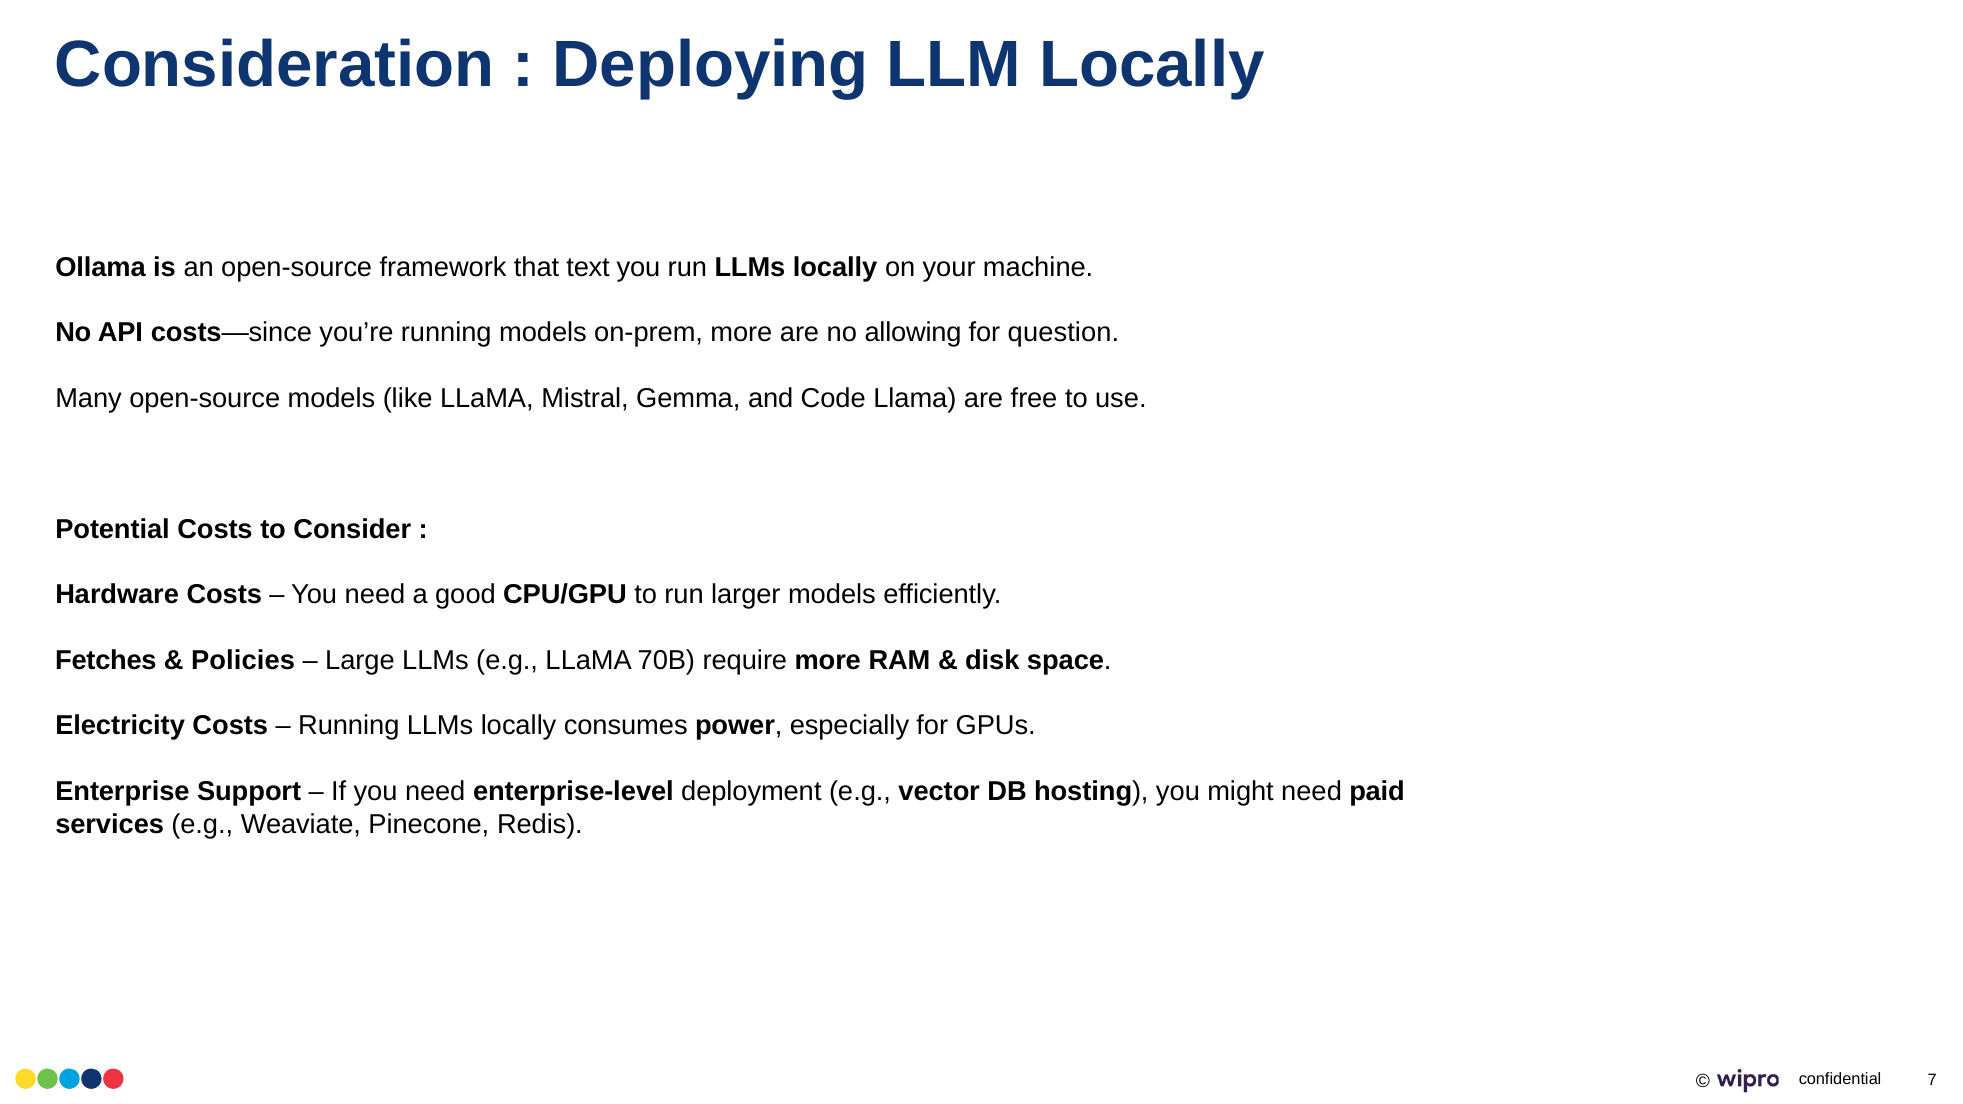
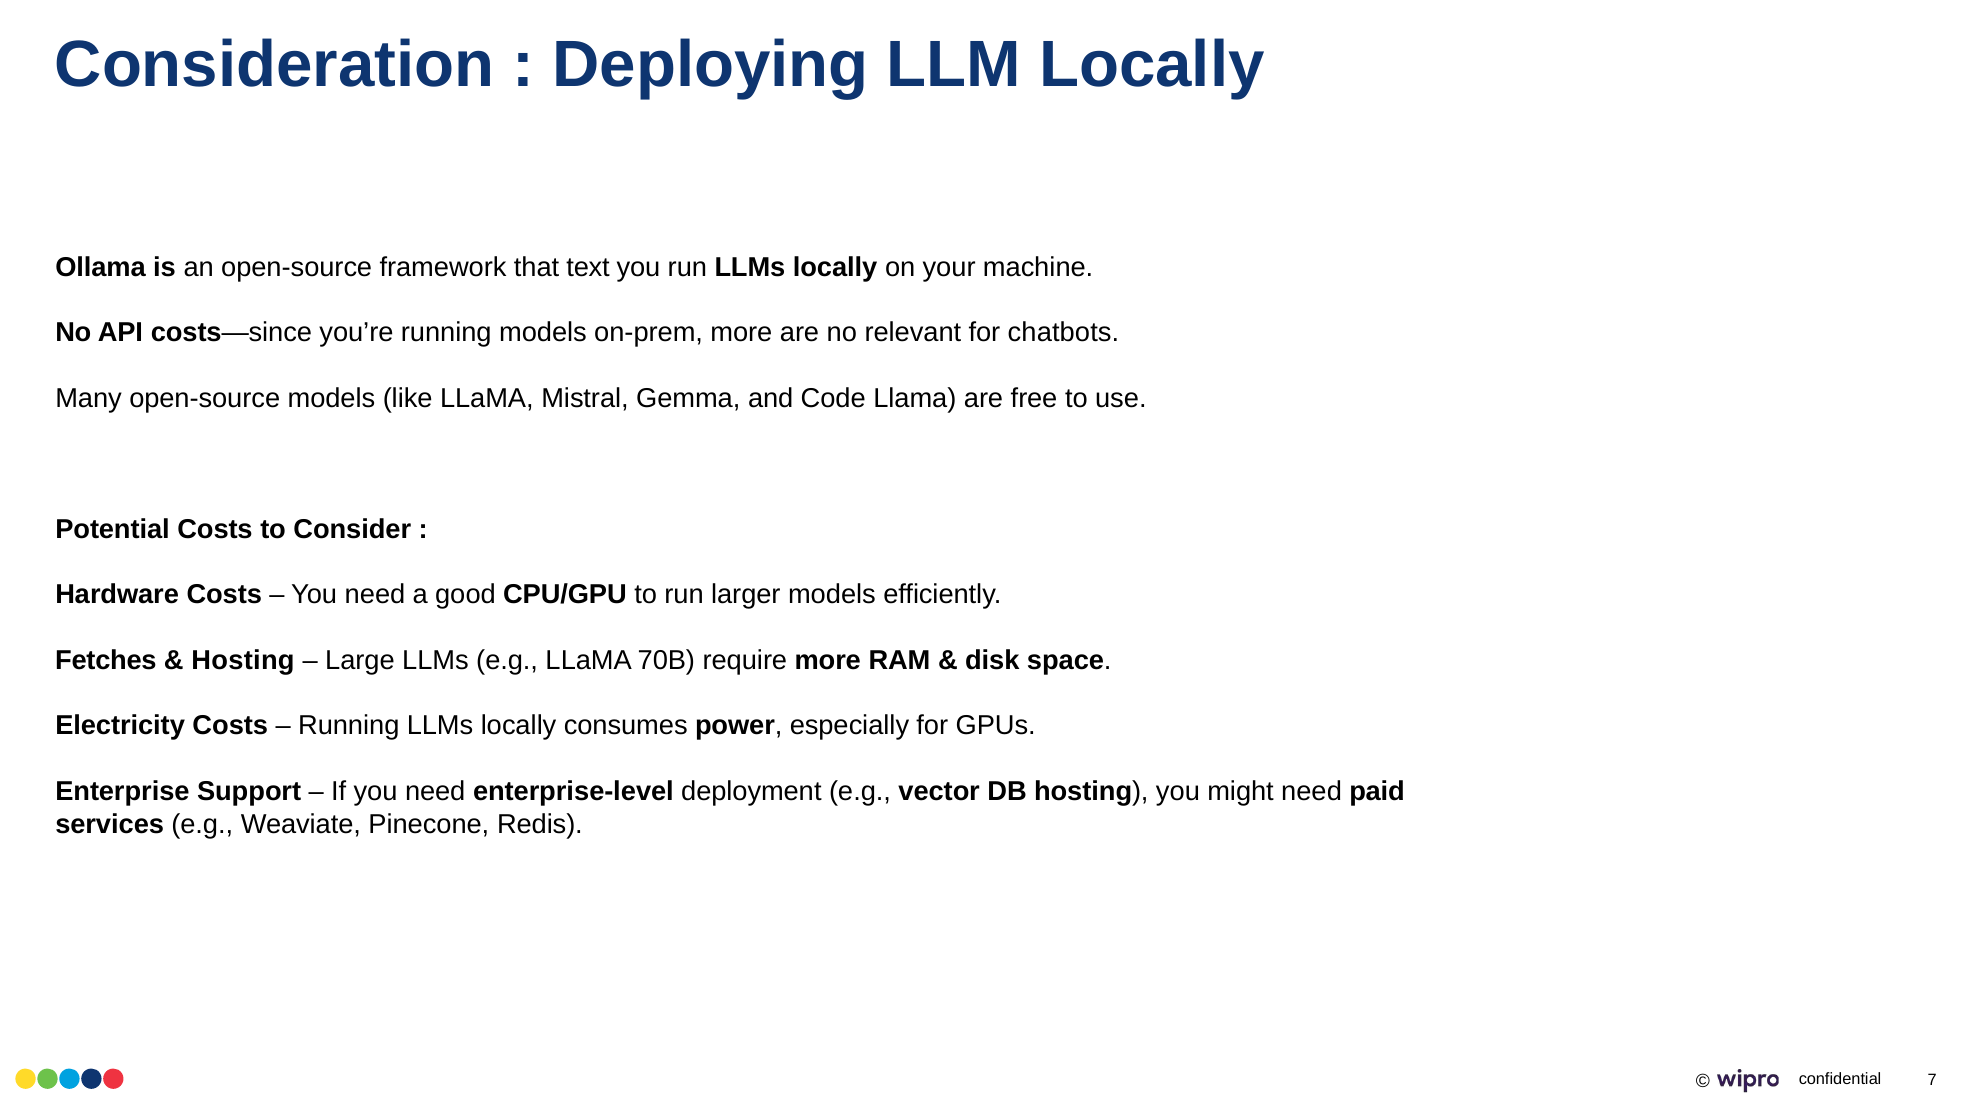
allowing: allowing -> relevant (913, 333)
question: question -> chatbots (1063, 333)
Policies: Policies -> Hosting (243, 661)
